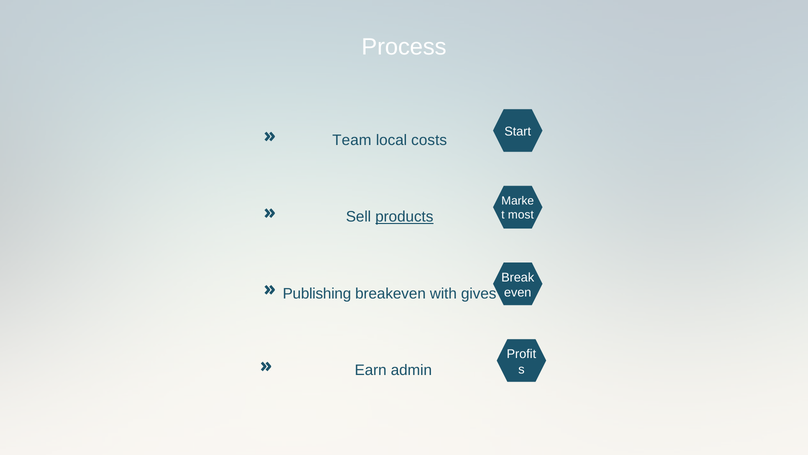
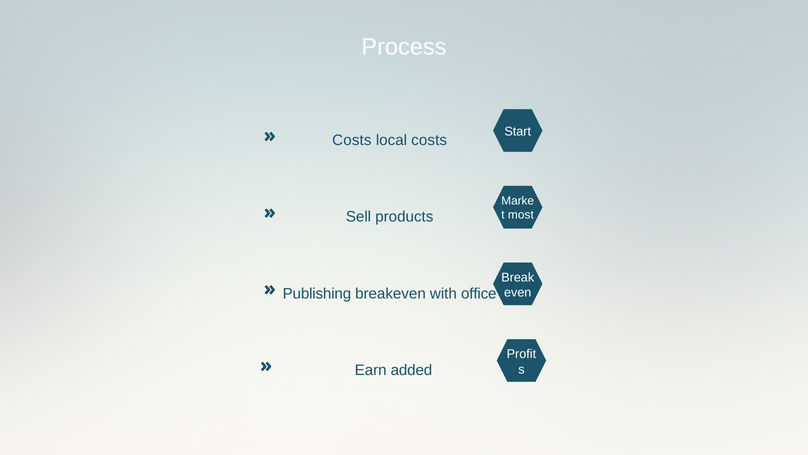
Team: Team -> Costs (352, 140)
products underline: present -> none (404, 217)
gives: gives -> office (479, 293)
admin: admin -> added (411, 370)
